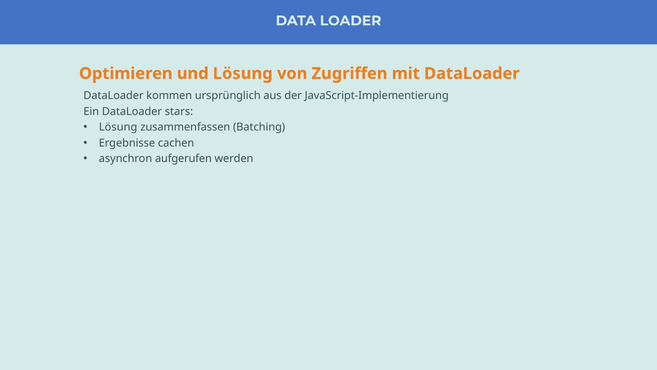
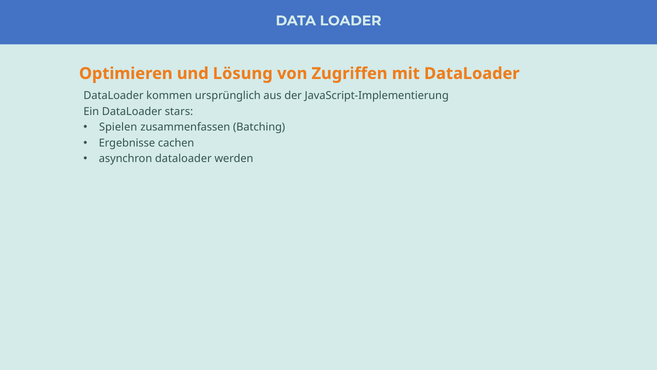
Lösung: Lösung -> Spielen (118, 127)
asynchron aufgerufen: aufgerufen -> dataloader (183, 159)
